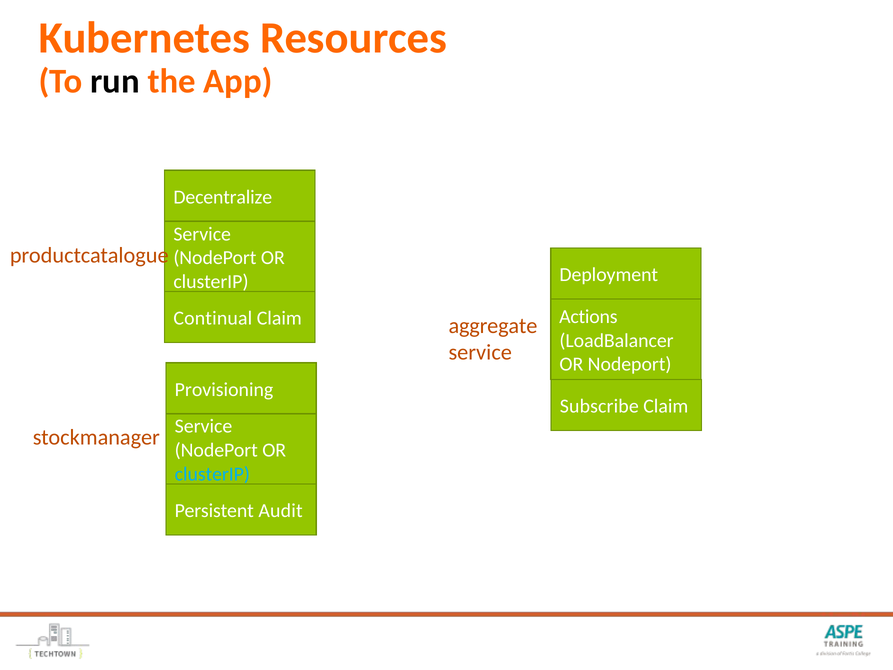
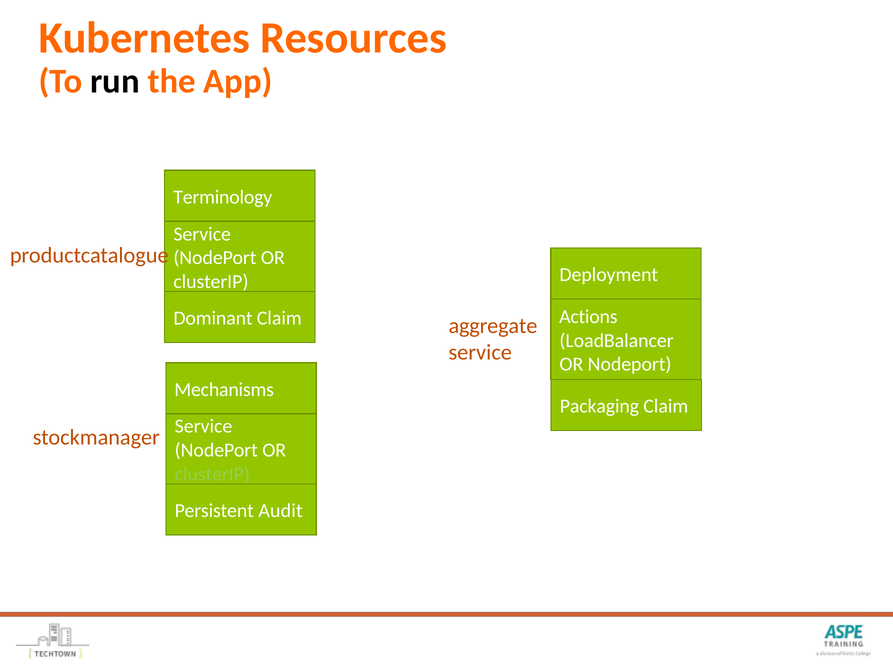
Decentralize: Decentralize -> Terminology (223, 197)
Continual: Continual -> Dominant (213, 318)
Provisioning: Provisioning -> Mechanisms (224, 390)
Subscribe: Subscribe -> Packaging (599, 406)
clusterIP colour: light blue -> light green (212, 474)
